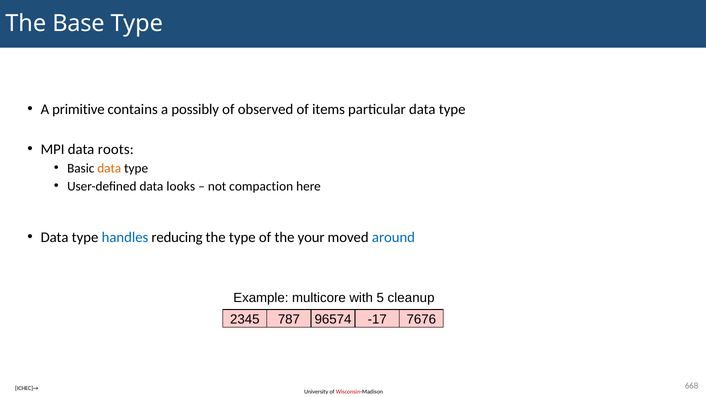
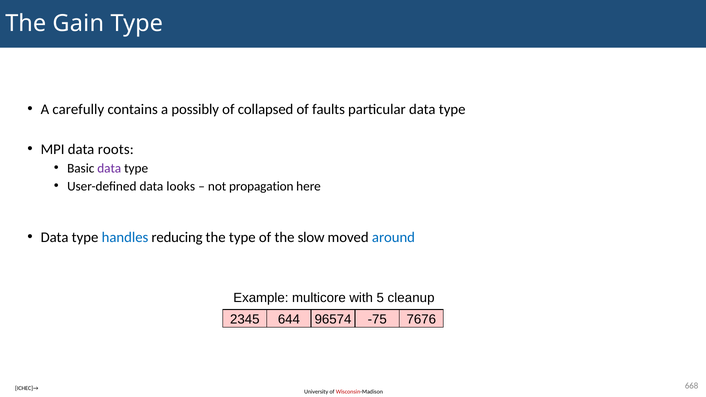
Base: Base -> Gain (78, 24)
primitive: primitive -> carefully (78, 110)
observed: observed -> collapsed (266, 110)
items: items -> faults (329, 110)
data colour: orange -> purple (109, 168)
compaction: compaction -> propagation (261, 186)
your: your -> slow (311, 238)
787: 787 -> 644 (289, 319)
-17: -17 -> -75 (377, 319)
